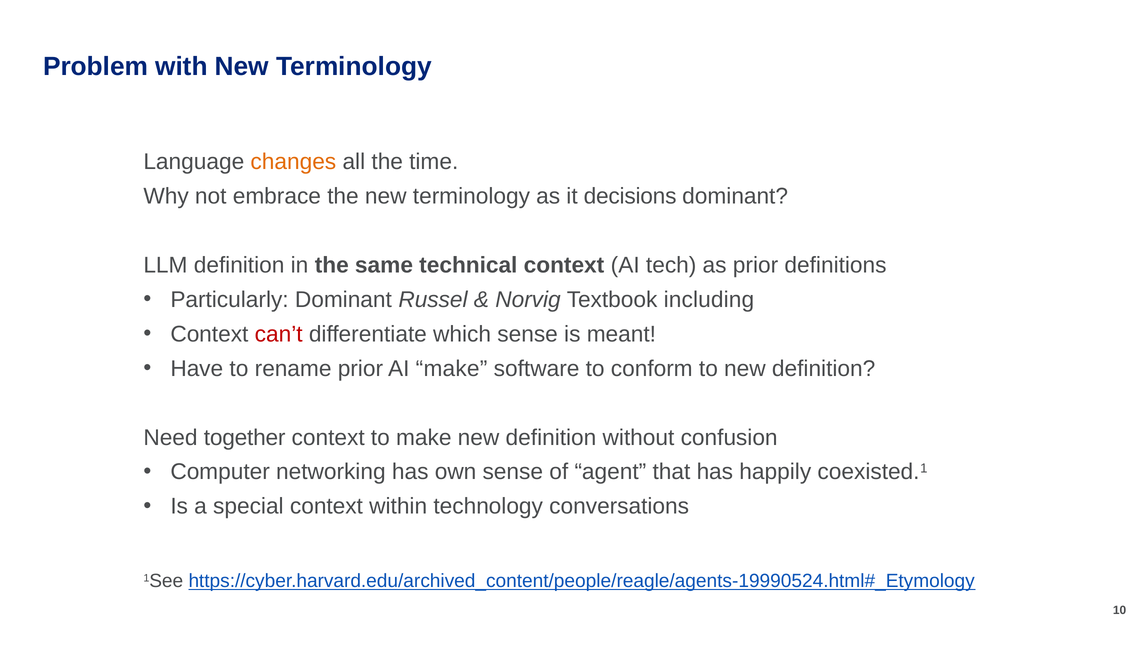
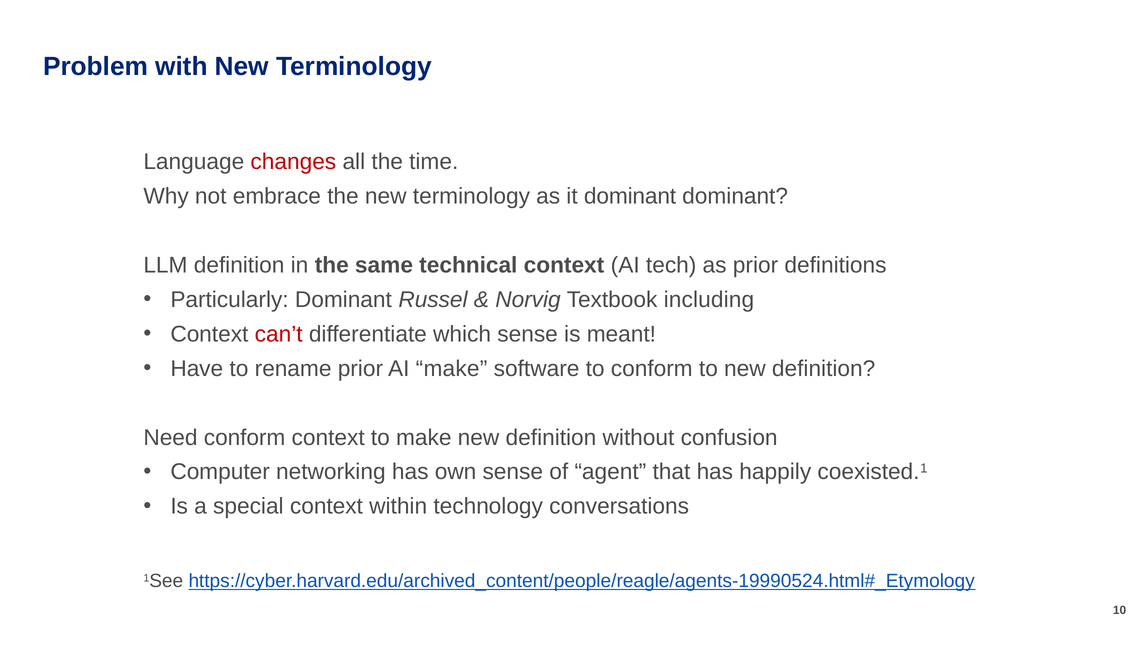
changes colour: orange -> red (293, 162)
it decisions: decisions -> dominant (630, 196)
Need together: together -> conform (245, 437)
